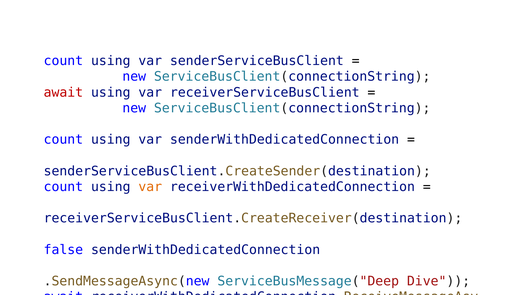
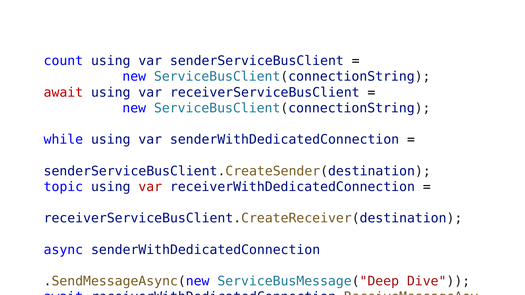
count: count -> while (63, 140)
count: count -> topic (63, 187)
var colour: orange -> red (150, 187)
false: false -> async (63, 250)
